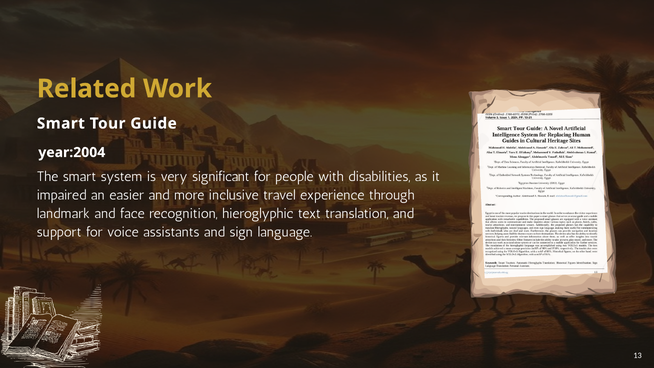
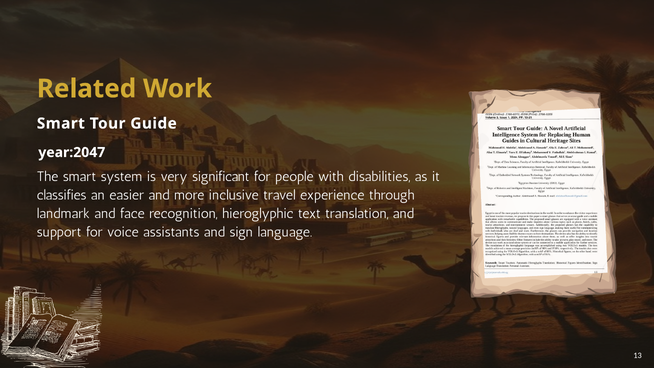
year:2004: year:2004 -> year:2047 (72, 152)
impaired: impaired -> classifies (62, 195)
